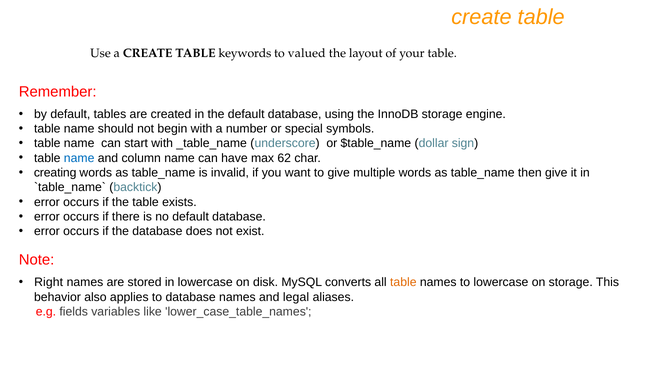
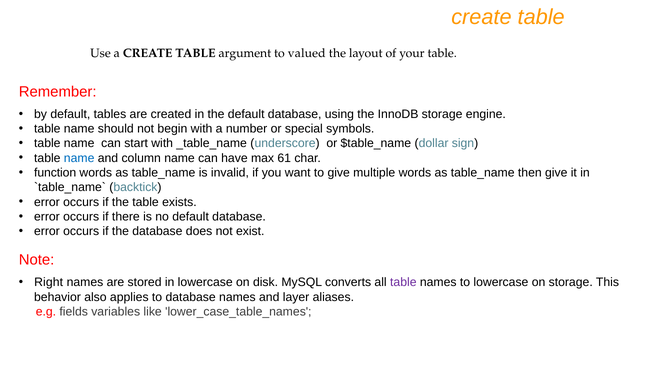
keywords: keywords -> argument (245, 53)
62: 62 -> 61 (284, 158)
creating: creating -> function (55, 173)
table colour: orange -> purple (403, 283)
legal: legal -> layer (296, 297)
